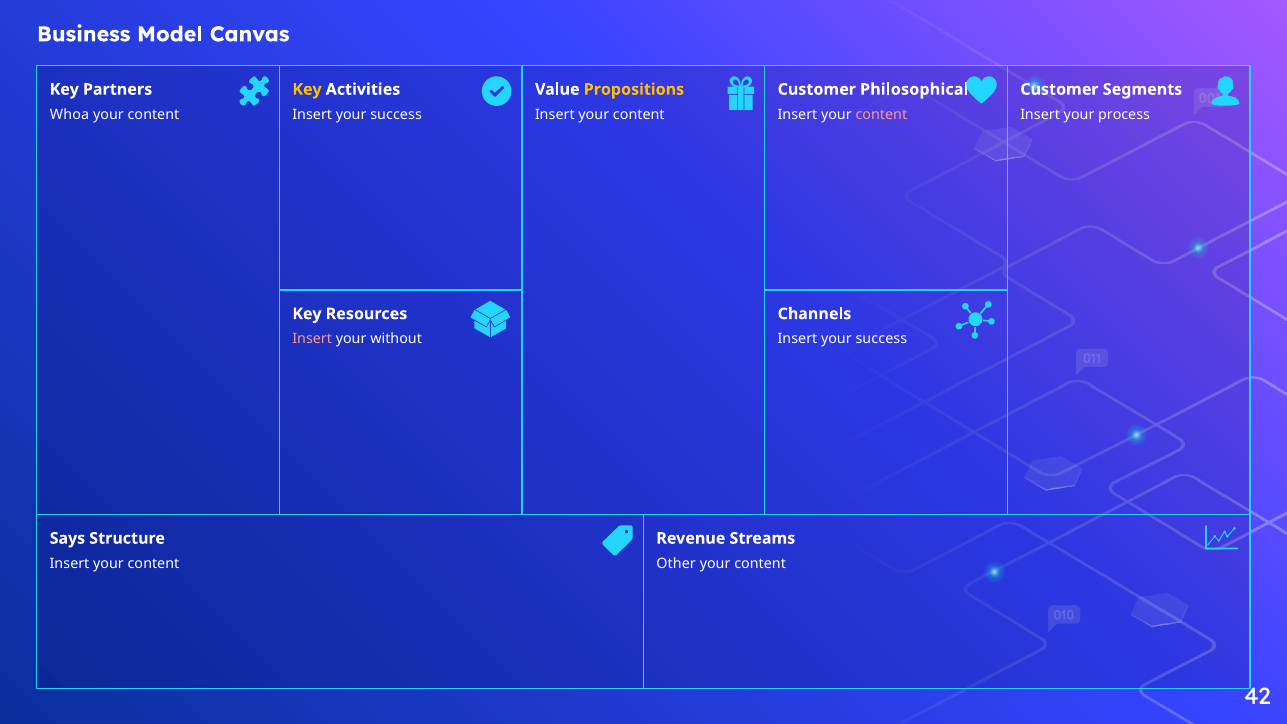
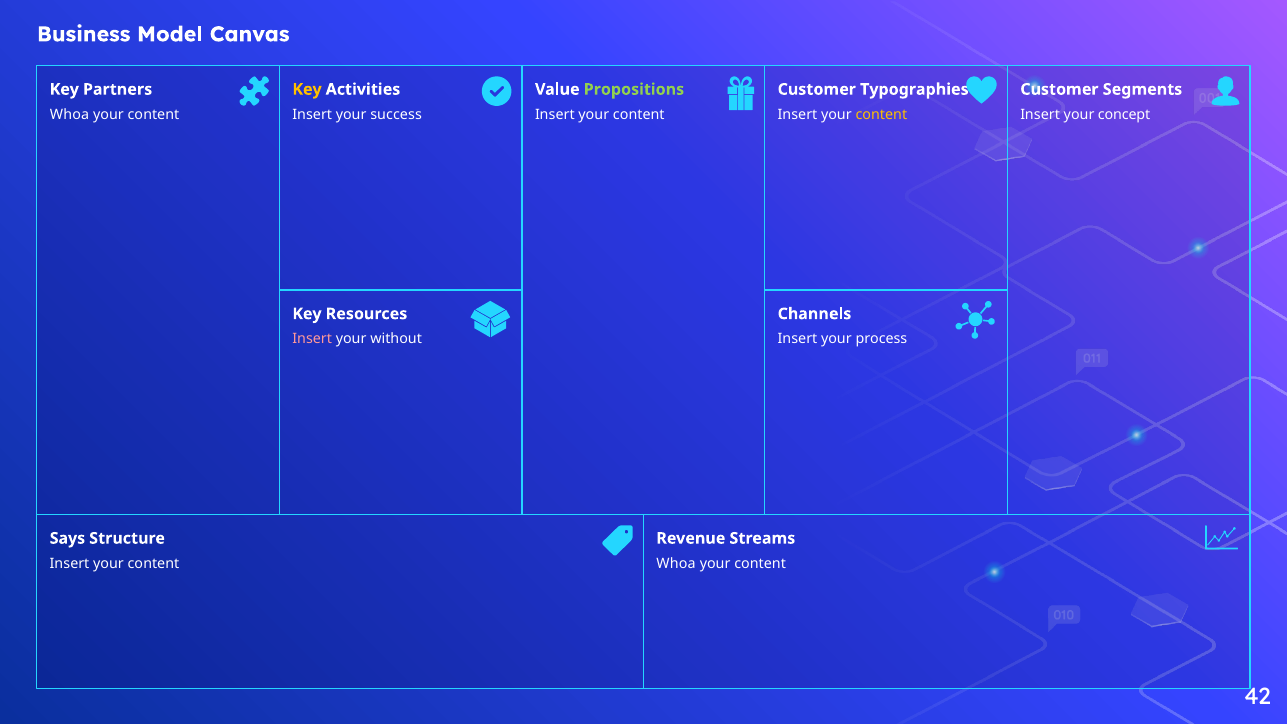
Propositions colour: yellow -> light green (634, 89)
Philosophical: Philosophical -> Typographies (914, 89)
content colour: pink -> yellow (881, 115)
process: process -> concept (1124, 115)
success: success -> process (881, 339)
Other: Other -> Whoa (676, 564)
